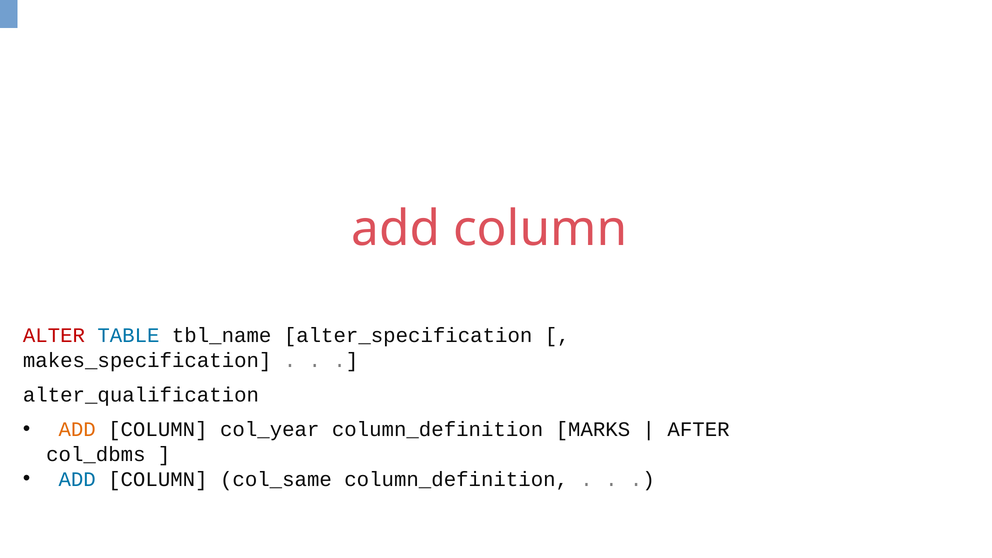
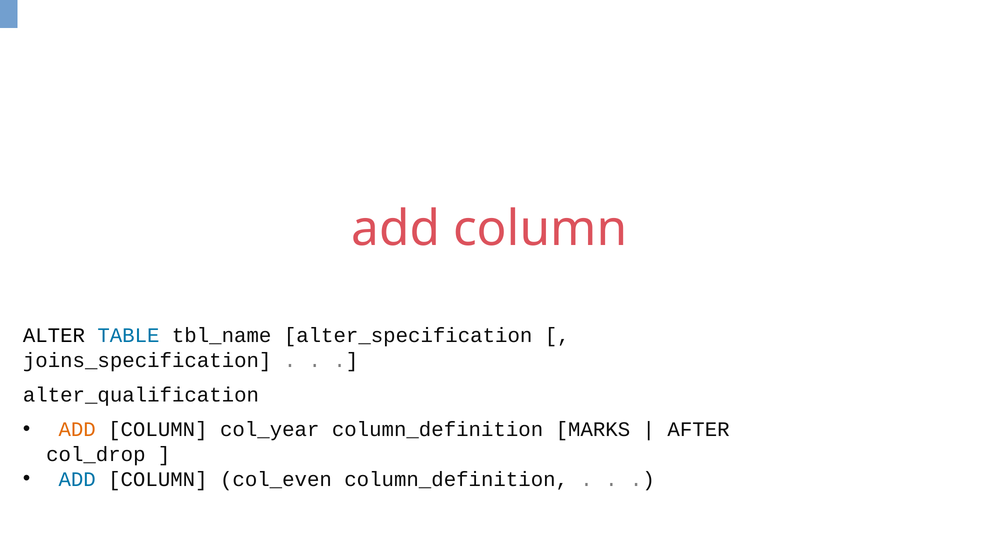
ALTER colour: red -> black (54, 335)
makes_specification: makes_specification -> joins_specification (147, 360)
col_dbms: col_dbms -> col_drop (96, 454)
col_same: col_same -> col_even (276, 479)
